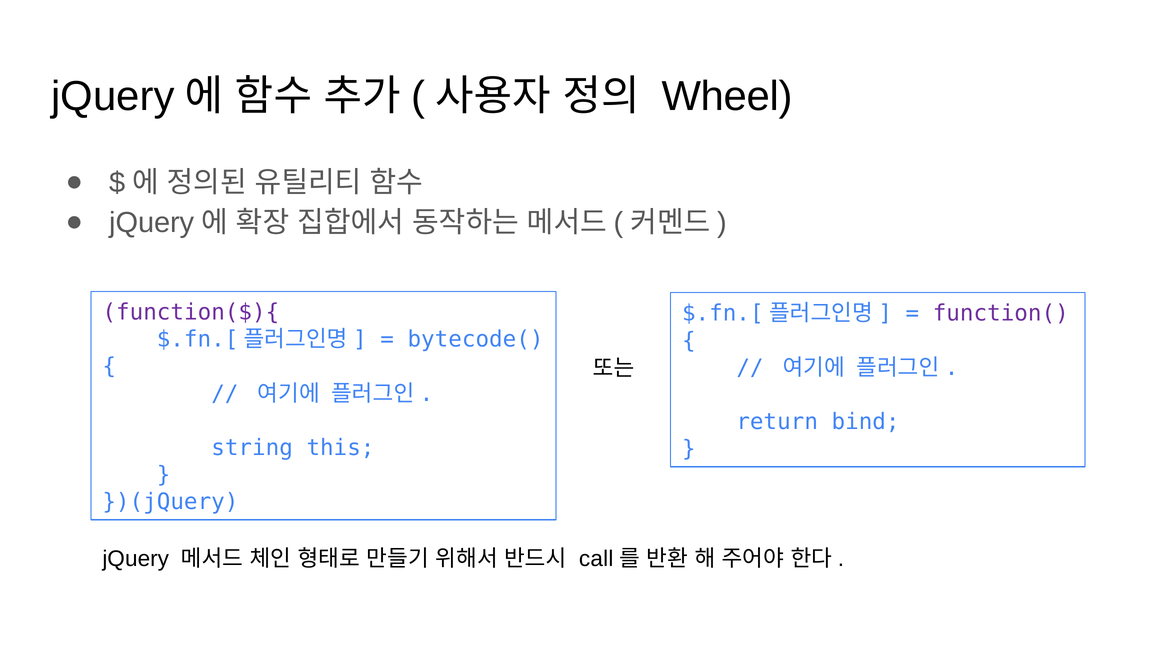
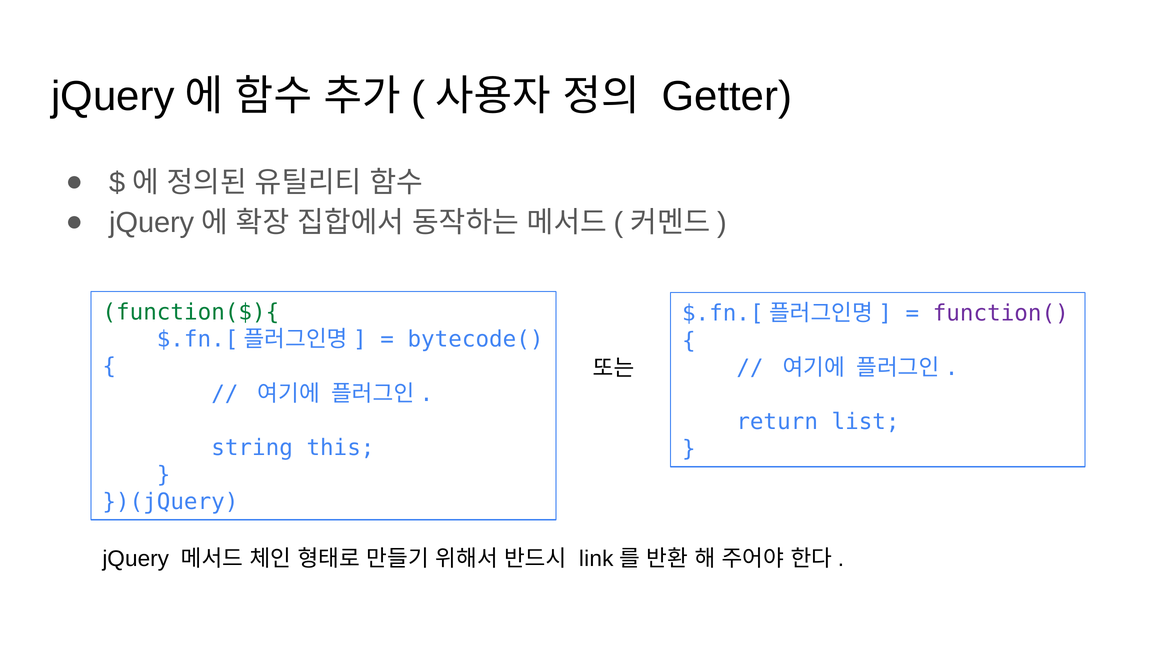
Wheel: Wheel -> Getter (727, 96)
function($){ colour: purple -> green (191, 312)
bind: bind -> list (866, 422)
call: call -> link (596, 558)
